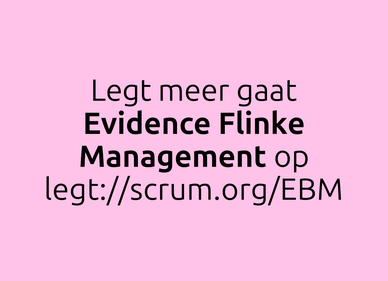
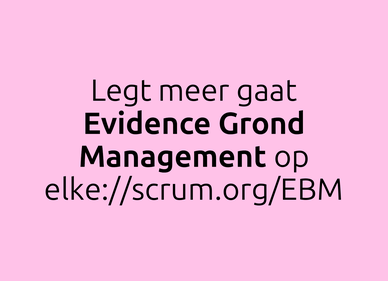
Flinke: Flinke -> Grond (262, 124)
legt://scrum.org/EBM: legt://scrum.org/EBM -> elke://scrum.org/EBM (194, 189)
